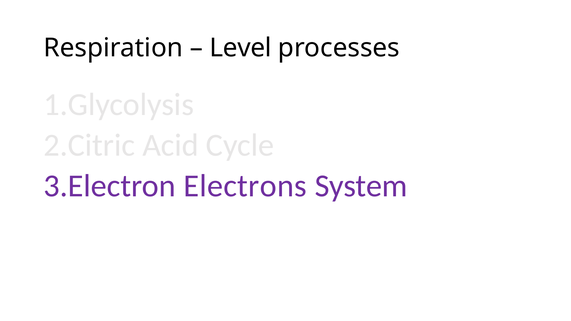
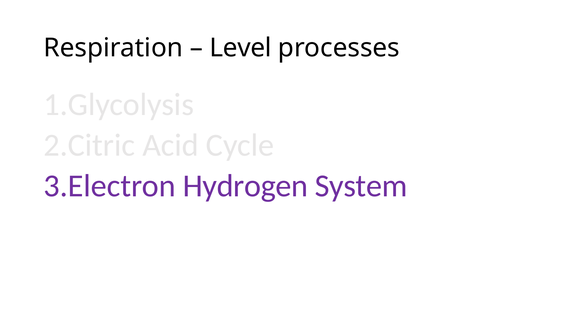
Electrons: Electrons -> Hydrogen (245, 186)
